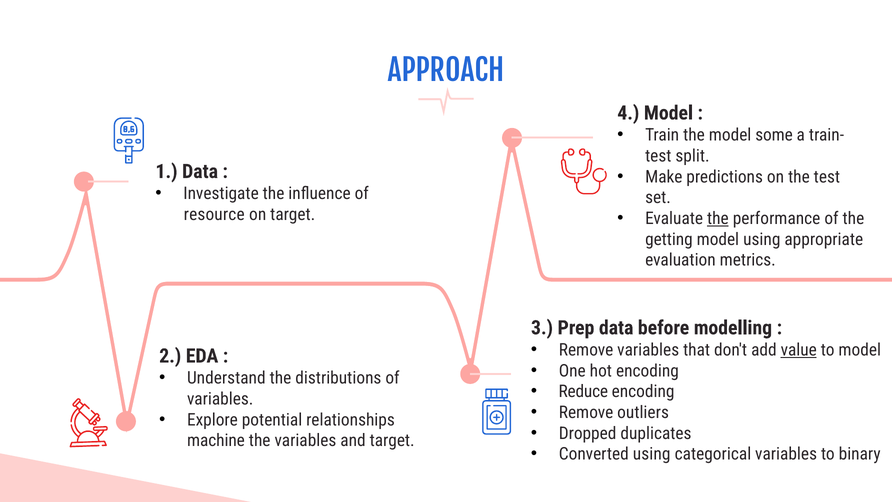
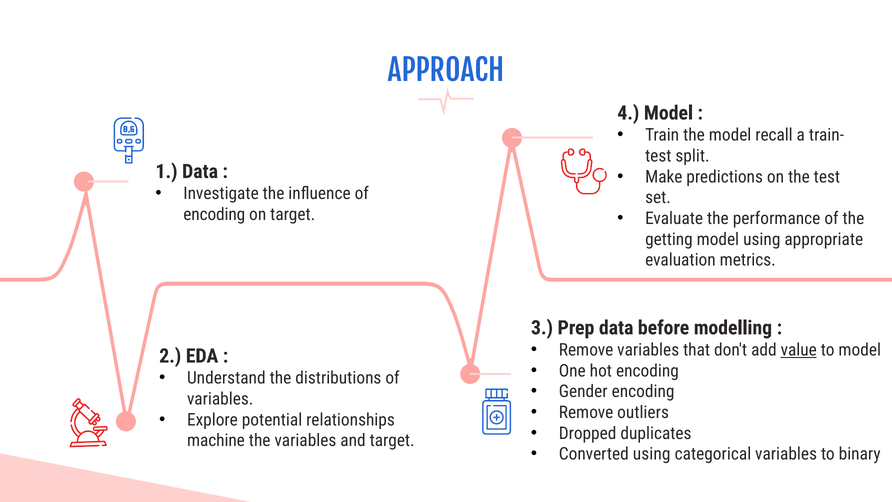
some: some -> recall (774, 135)
resource: resource -> encoding (214, 214)
the underline: present -> none (718, 218)
Reduce: Reduce -> Gender (583, 391)
